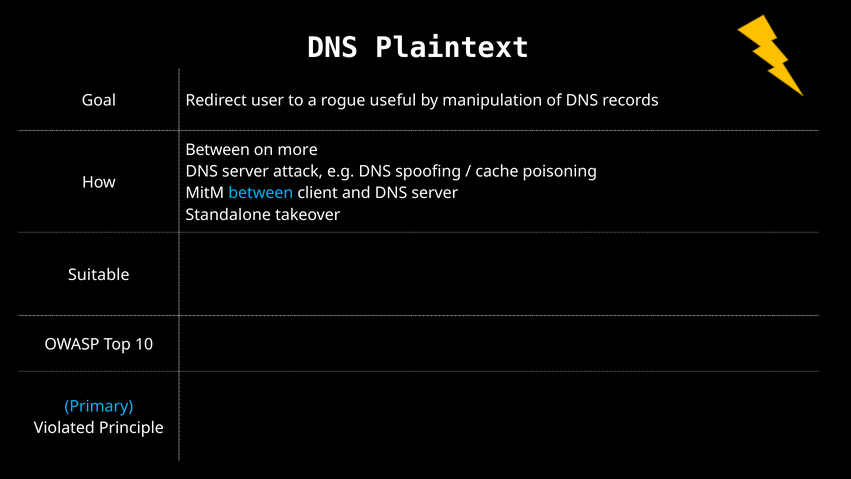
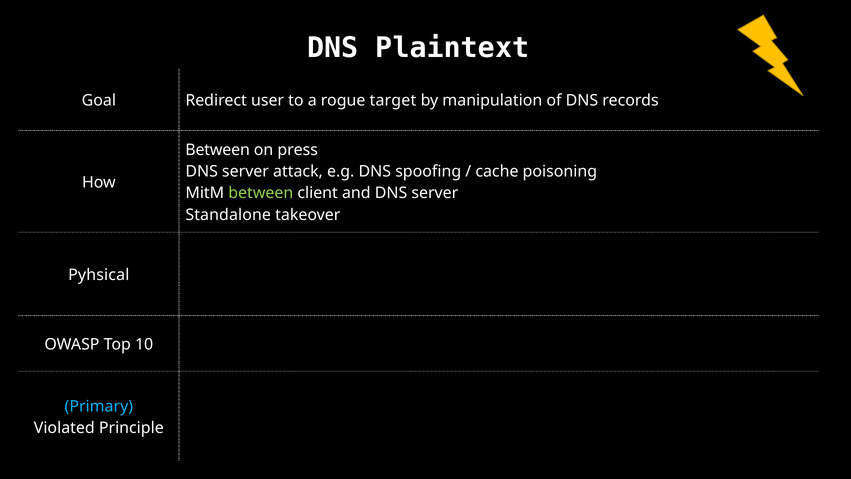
useful: useful -> target (393, 101)
more: more -> press (298, 150)
between colour: light blue -> light green (261, 193)
Suitable: Suitable -> Pyhsical (99, 275)
